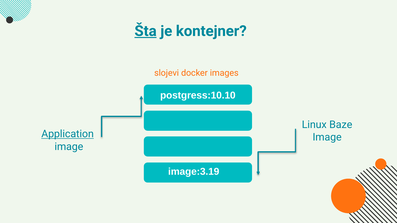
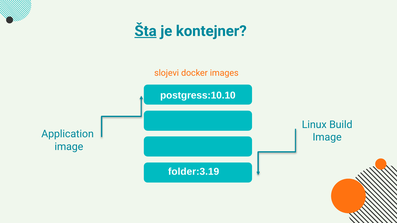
Baze: Baze -> Build (341, 125)
Application underline: present -> none (68, 134)
image:3.19: image:3.19 -> folder:3.19 (194, 172)
